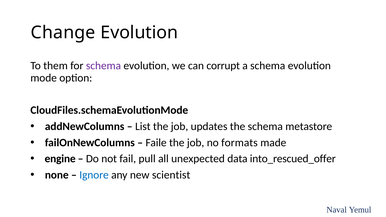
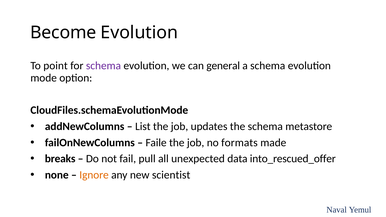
Change: Change -> Become (63, 32)
them: them -> point (56, 66)
corrupt: corrupt -> general (223, 66)
engine: engine -> breaks (60, 159)
Ignore colour: blue -> orange (94, 175)
